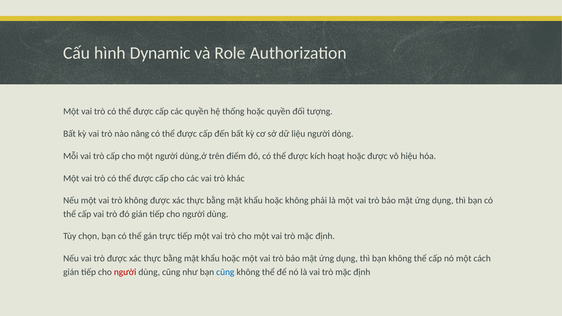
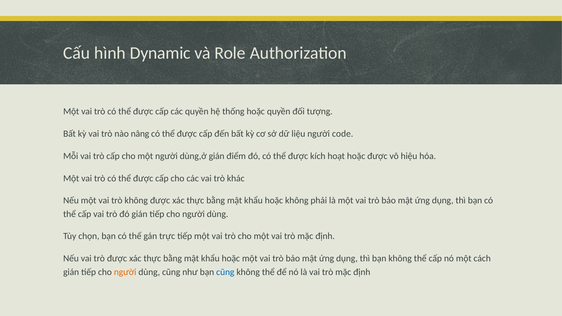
dòng: dòng -> code (343, 134)
dùng,ở trên: trên -> gián (217, 156)
người colour: red -> orange (125, 272)
